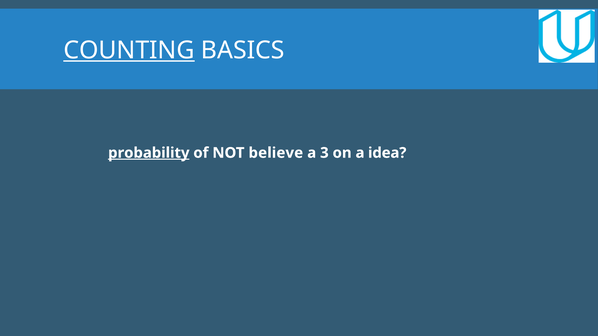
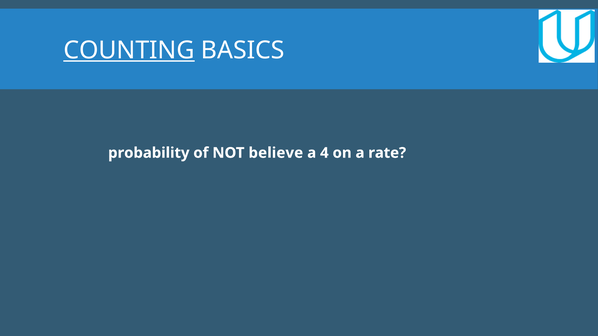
probability underline: present -> none (149, 153)
3: 3 -> 4 (324, 153)
idea: idea -> rate (387, 153)
